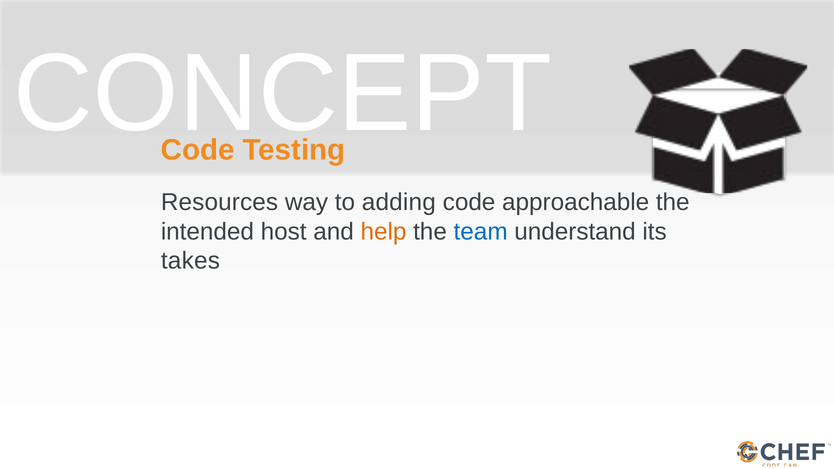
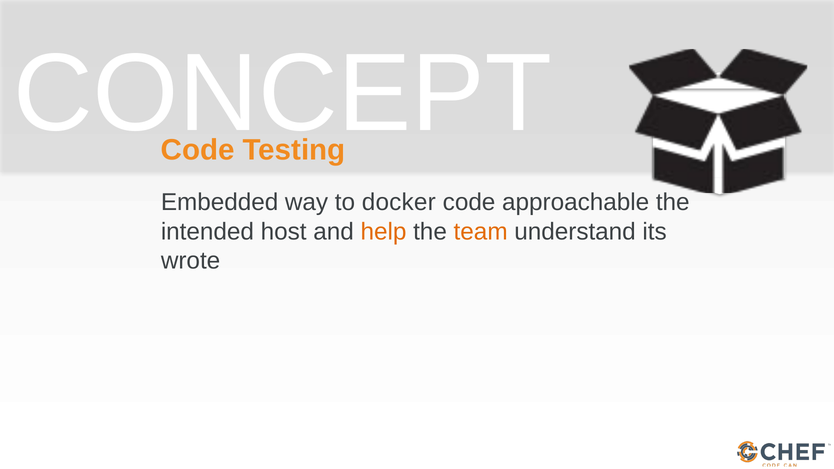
Resources: Resources -> Embedded (220, 202)
adding: adding -> docker (399, 202)
team colour: blue -> orange (481, 232)
takes: takes -> wrote (191, 261)
